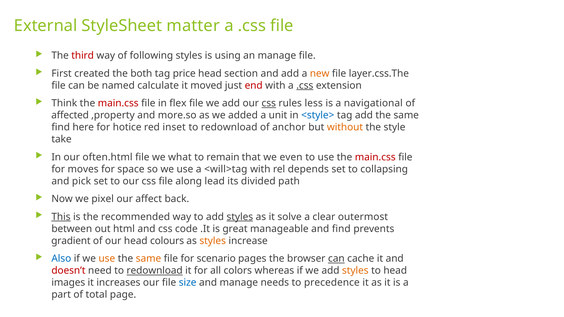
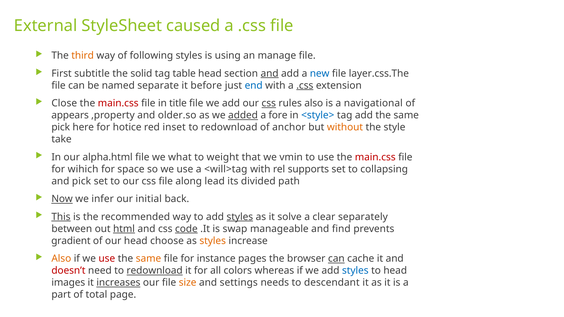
matter: matter -> caused (193, 26)
third colour: red -> orange (83, 56)
created: created -> subtitle (92, 74)
both: both -> solid (141, 74)
price: price -> table (184, 74)
and underline: none -> present (270, 74)
new colour: orange -> blue (320, 74)
calculate: calculate -> separate (158, 86)
moved: moved -> before (206, 86)
end colour: red -> blue (254, 86)
Think: Think -> Close (64, 103)
flex: flex -> title (178, 103)
rules less: less -> also (314, 103)
affected: affected -> appears (70, 115)
more.so: more.so -> older.so (177, 115)
added underline: none -> present (243, 115)
unit: unit -> fore (278, 115)
find: find -> pick (61, 127)
often.html: often.html -> alpha.html (108, 157)
remain: remain -> weight (223, 157)
even: even -> vmin (291, 157)
moves: moves -> wihich (83, 169)
depends: depends -> supports (308, 169)
Now underline: none -> present (62, 199)
pixel: pixel -> infer (103, 199)
affect: affect -> initial (149, 199)
outermost: outermost -> separately (363, 217)
html underline: none -> present (124, 229)
code underline: none -> present (186, 229)
great: great -> swap (235, 229)
colours: colours -> choose (167, 241)
Also colour: blue -> orange (61, 259)
use colour: orange -> red (107, 259)
scenario: scenario -> instance (216, 259)
styles colour: orange -> blue (355, 271)
increases underline: none -> present (118, 283)
size colour: blue -> orange (188, 283)
and manage: manage -> settings (239, 283)
precedence: precedence -> descendant (332, 283)
